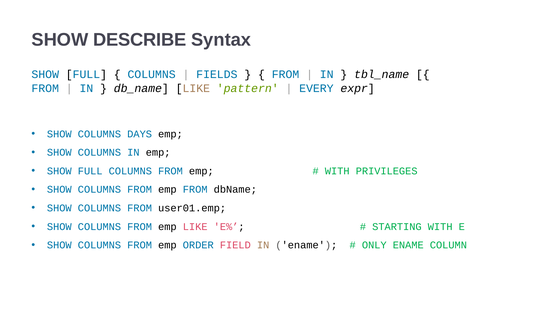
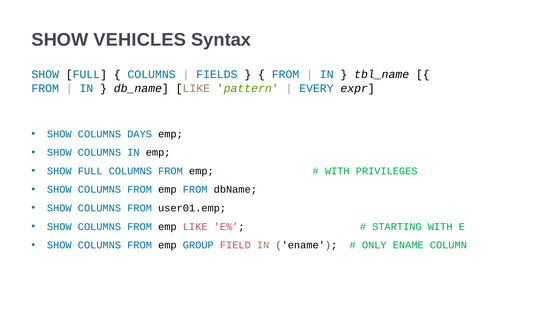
DESCRIBE: DESCRIBE -> VEHICLES (140, 40)
ORDER: ORDER -> GROUP (198, 245)
